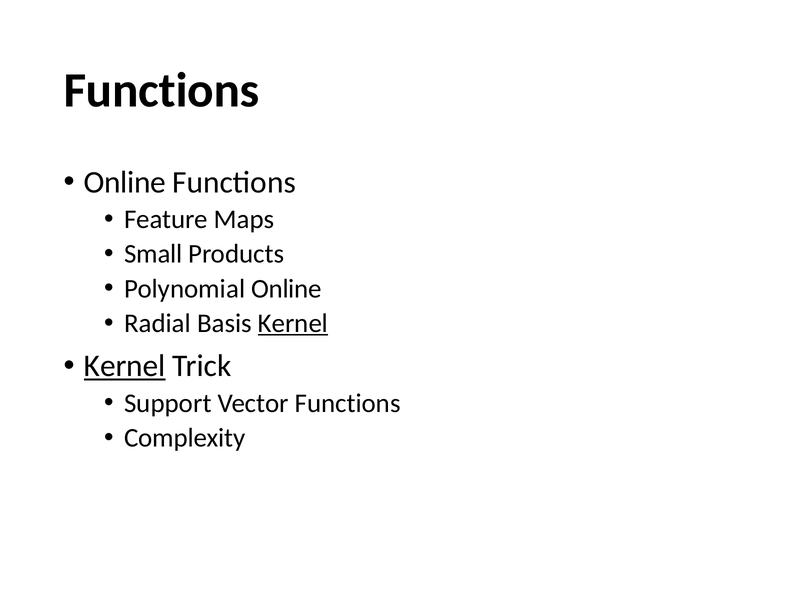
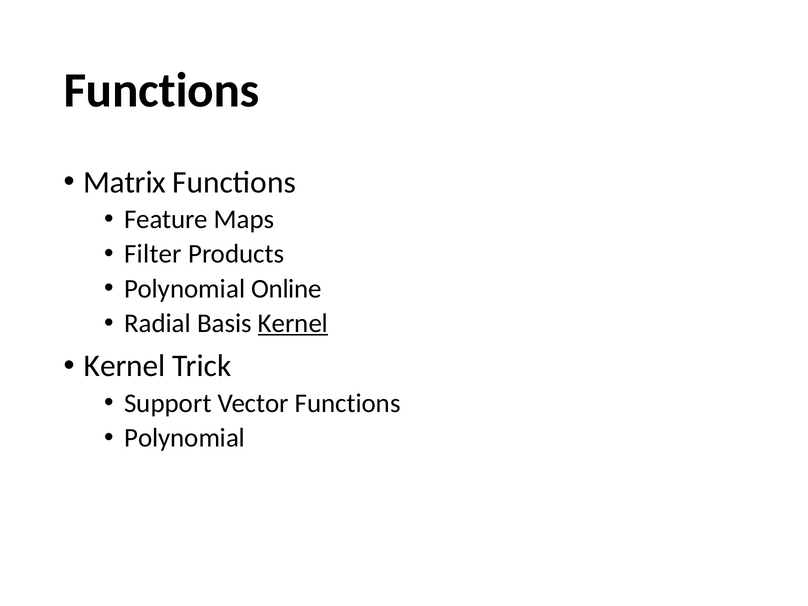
Online: Online -> Matrix (125, 182)
Small: Small -> Filter (153, 254)
Kernel underline: present -> none (125, 366)
Complexity: Complexity -> Polynomial (185, 438)
